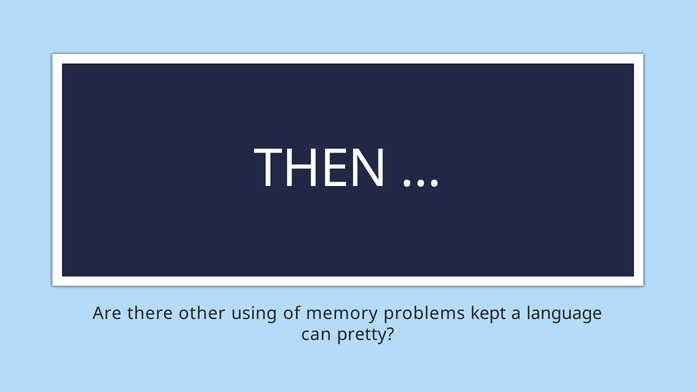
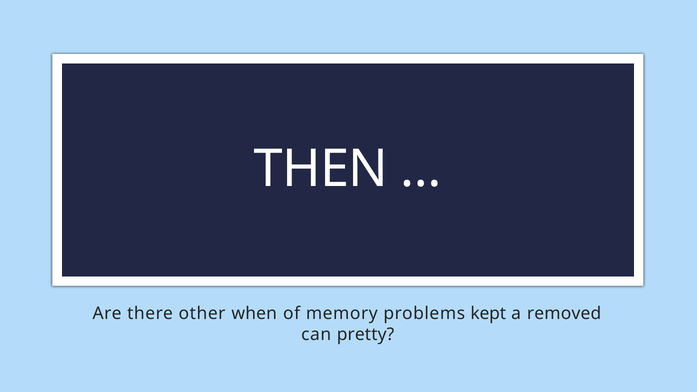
using: using -> when (254, 313)
language: language -> removed (564, 313)
